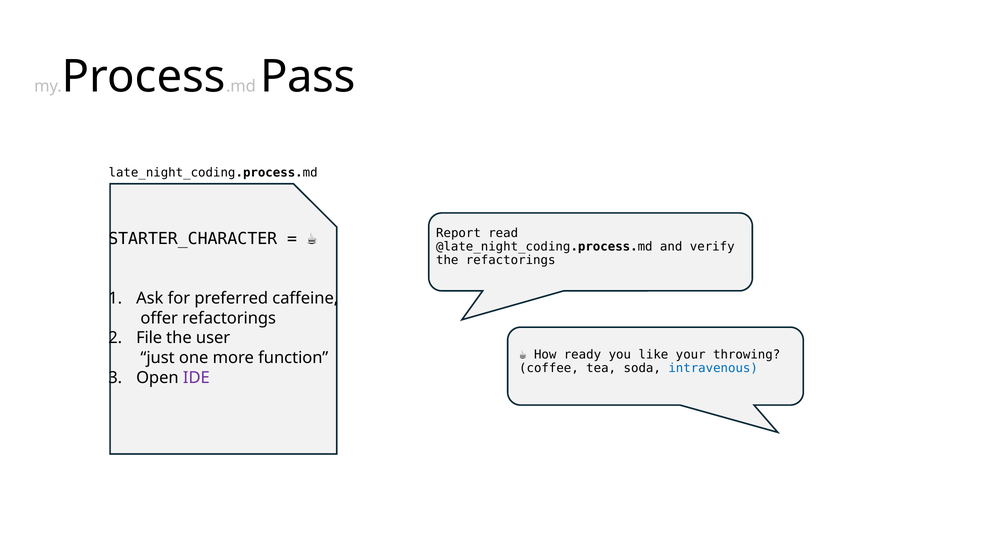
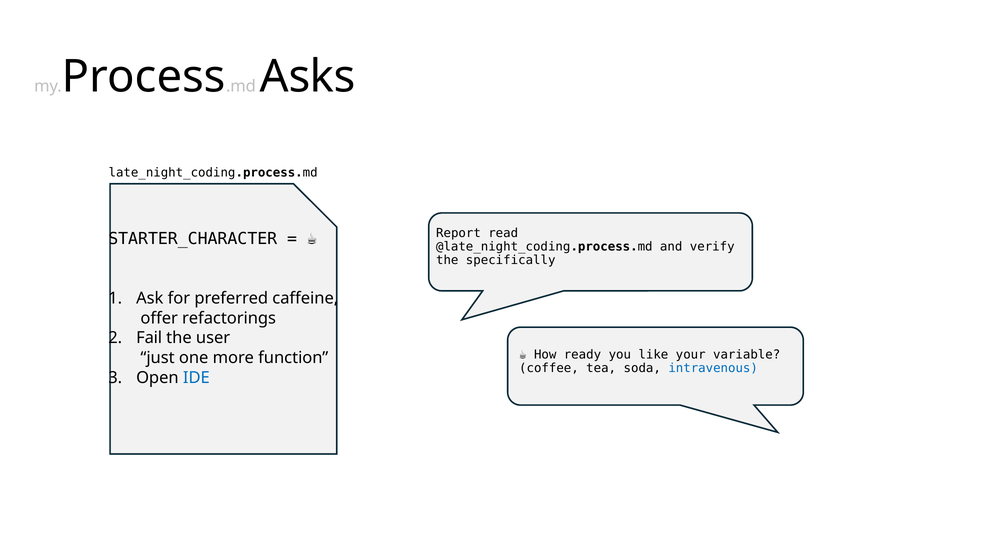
Pass: Pass -> Asks (308, 77)
the refactorings: refactorings -> specifically (511, 260)
File: File -> Fail (149, 338)
throwing: throwing -> variable (747, 355)
IDE colour: purple -> blue (196, 378)
